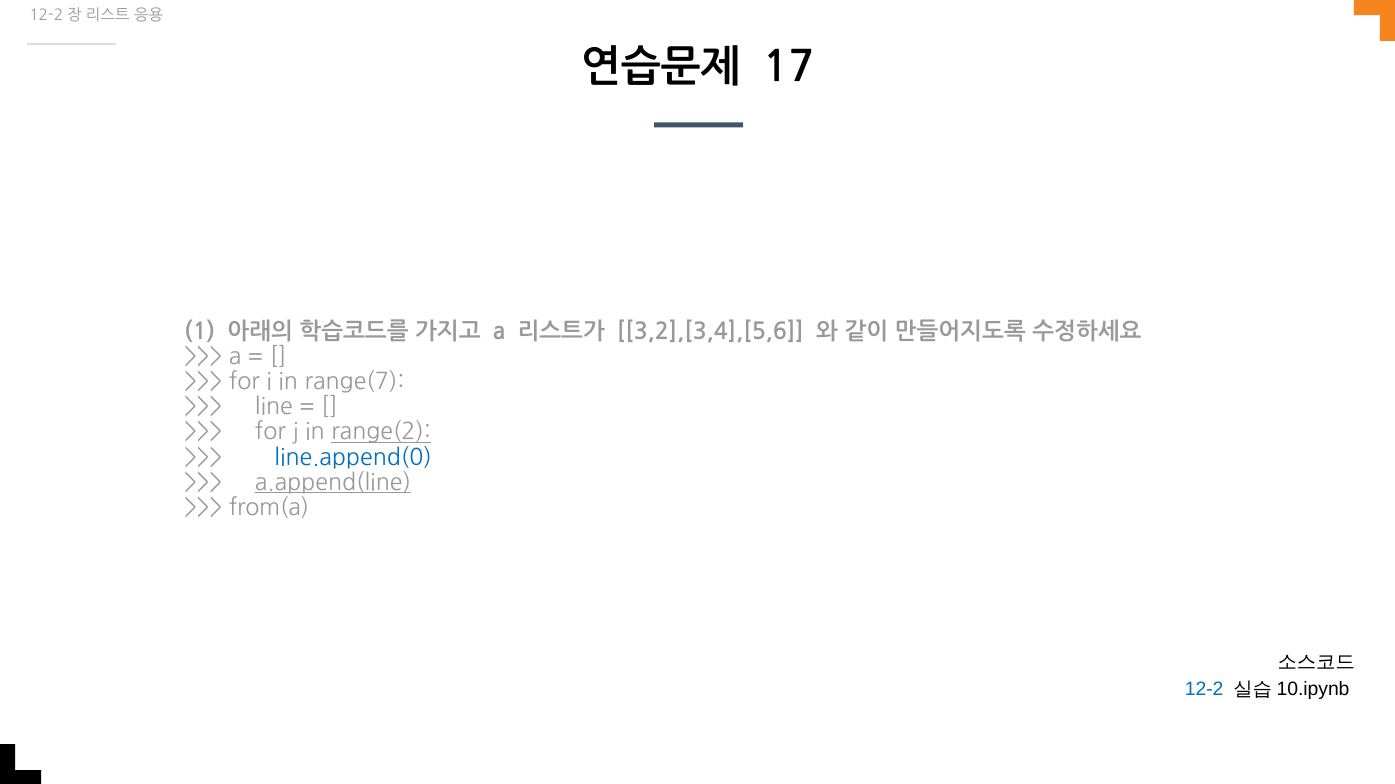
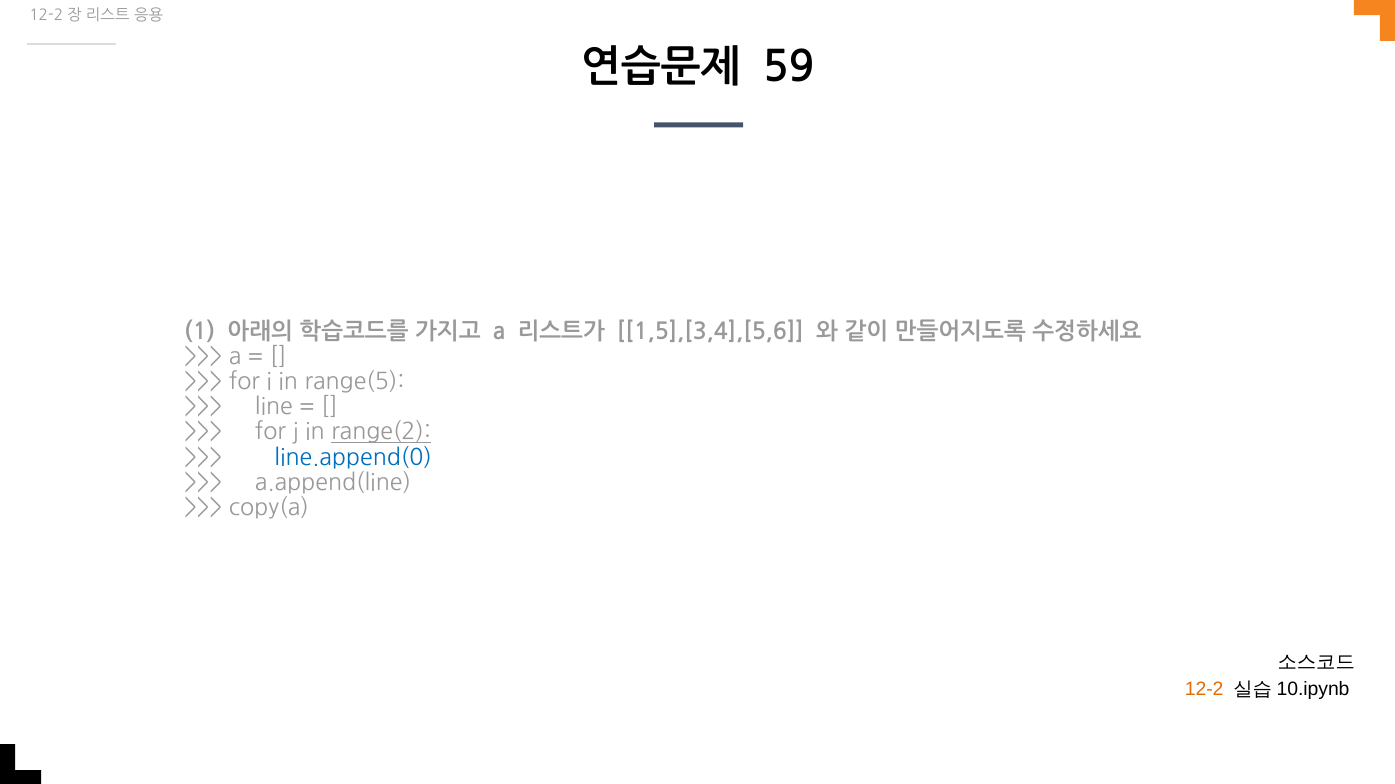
17: 17 -> 59 (789, 67)
3,2],[3,4],[5,6: 3,2],[3,4],[5,6 -> 1,5],[3,4],[5,6 (710, 332)
range(7: range(7 -> range(5 (355, 382)
a.append(line underline: present -> none (333, 483)
from(a: from(a -> copy(a (269, 508)
12-2 colour: blue -> orange (1204, 689)
